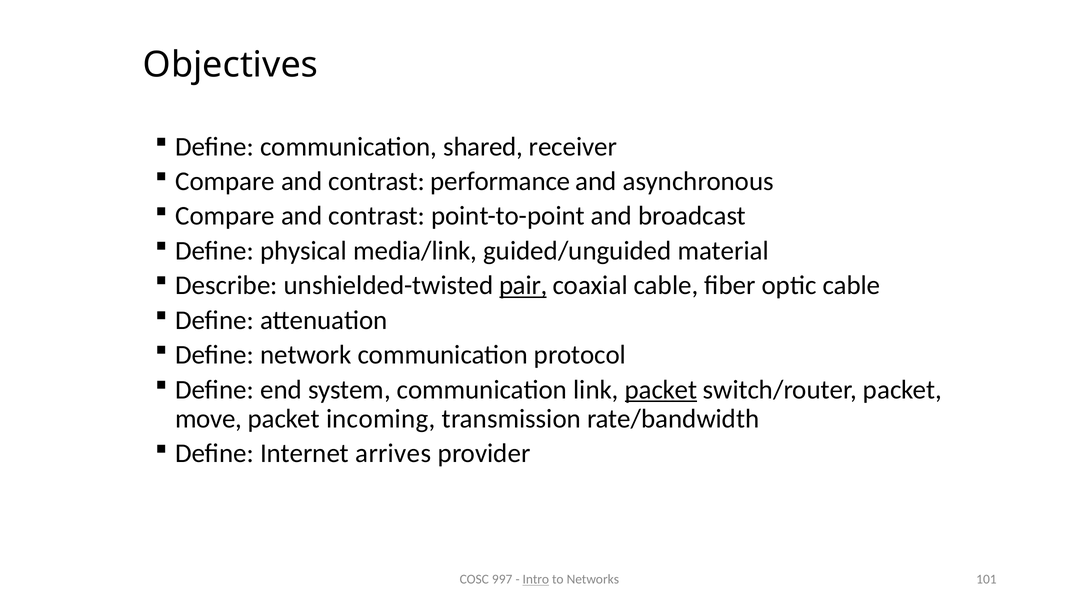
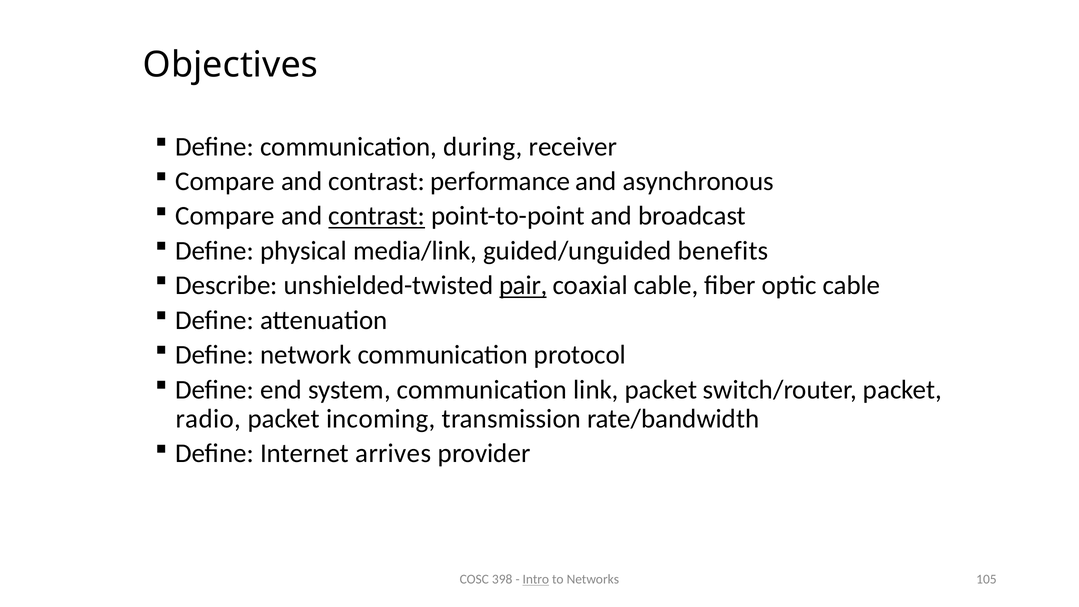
shared: shared -> during (483, 147)
contrast underline: none -> present (377, 216)
material: material -> benefits (723, 251)
packet underline: present -> none (661, 390)
move: move -> radio (208, 419)
997: 997 -> 398 (502, 579)
101: 101 -> 105 (986, 579)
